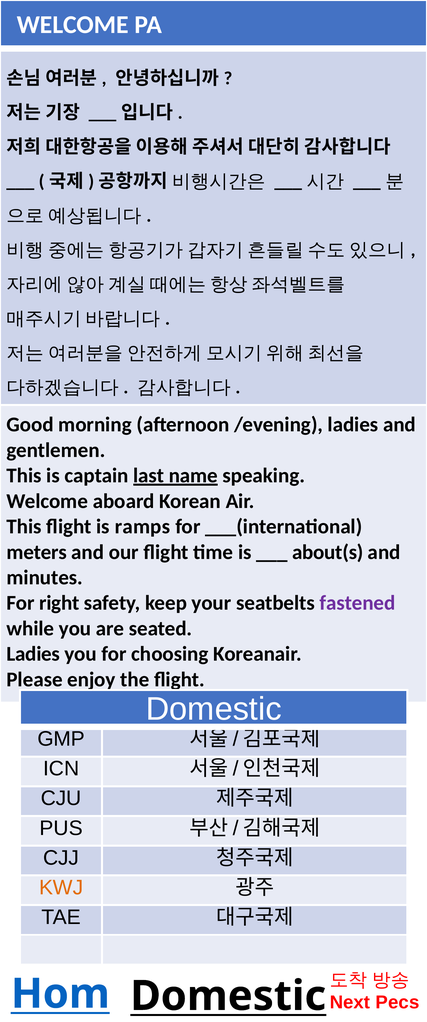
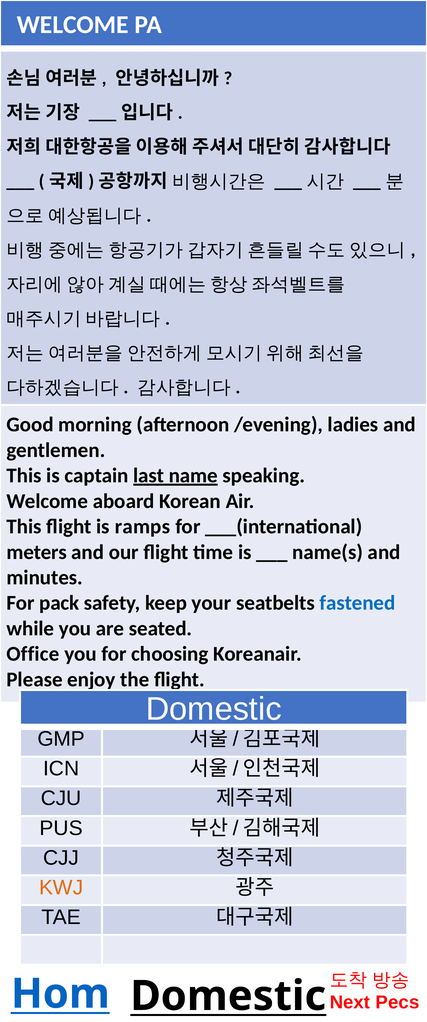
about(s: about(s -> name(s (328, 552)
right: right -> pack (59, 603)
fastened colour: purple -> blue (357, 603)
Ladies: Ladies -> Office (33, 654)
